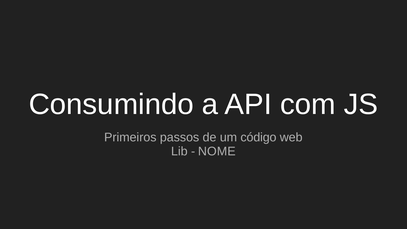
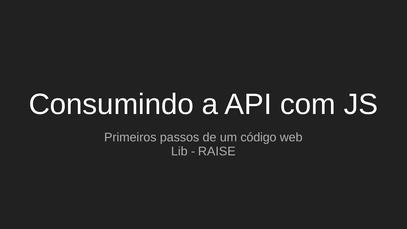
NOME: NOME -> RAISE (217, 151)
